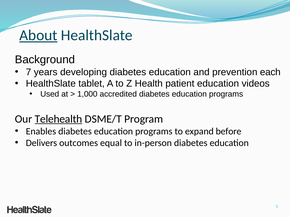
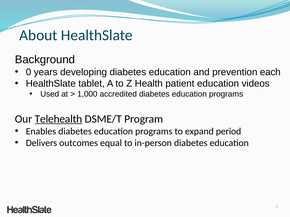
About underline: present -> none (38, 35)
7: 7 -> 0 (28, 72)
before: before -> period (229, 132)
